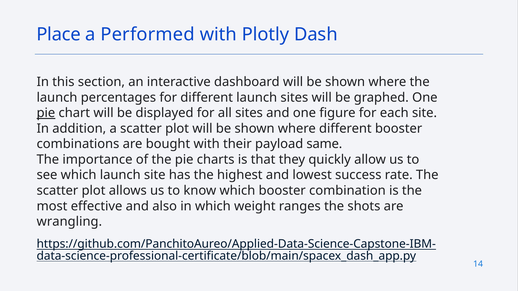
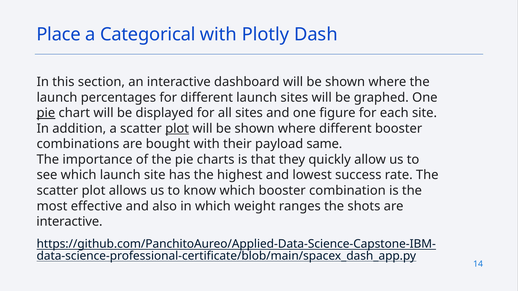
Performed: Performed -> Categorical (148, 35)
plot underline: none -> present (177, 129)
wrangling: wrangling -> interactive (69, 222)
